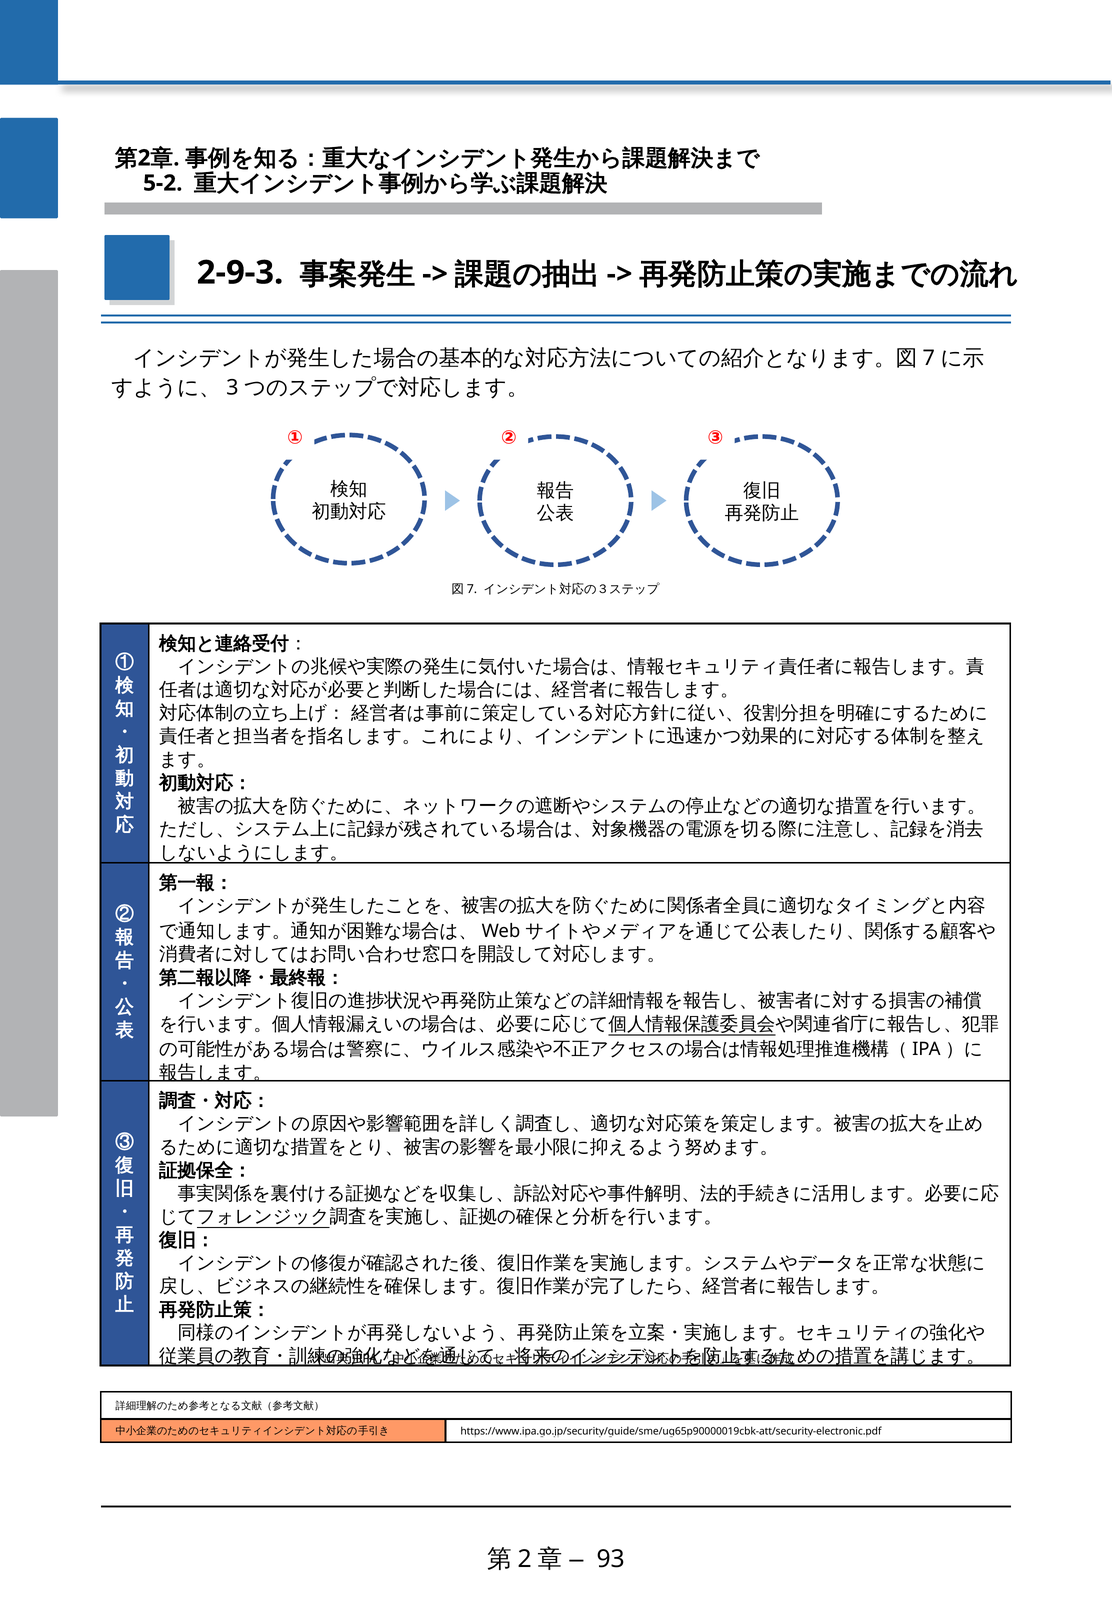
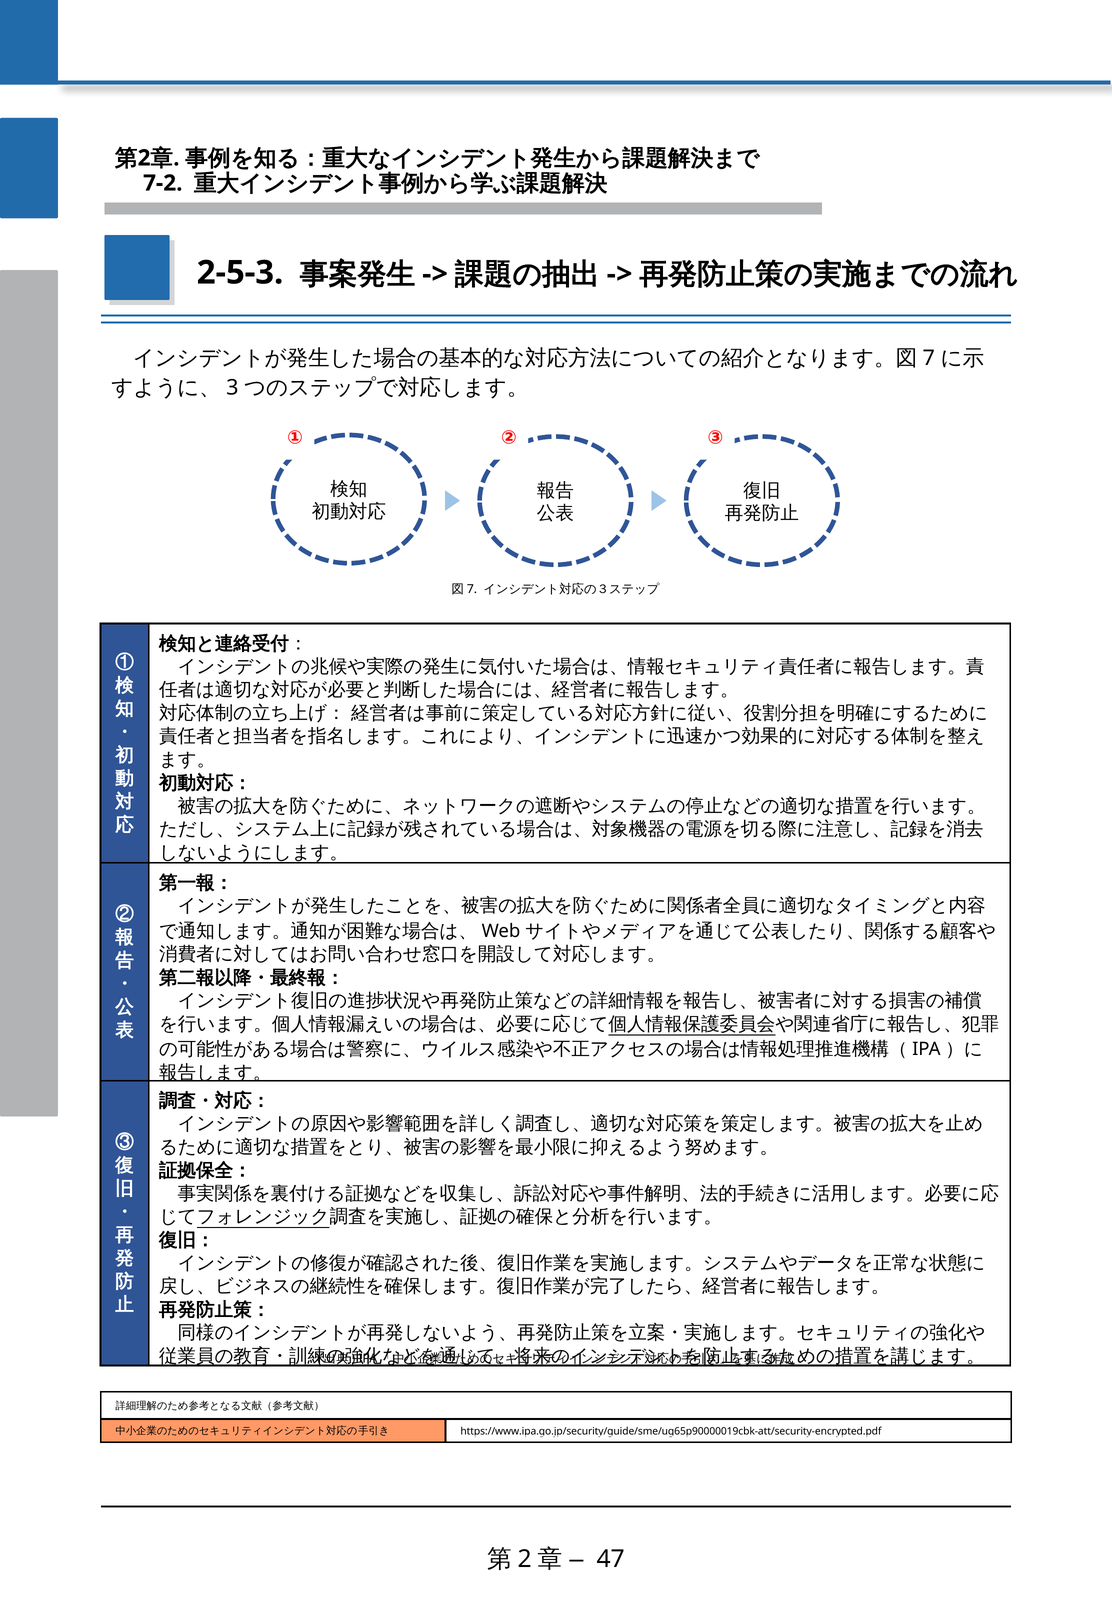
5-2: 5-2 -> 7-2 (163, 183)
2-9-3: 2-9-3 -> 2-5-3 (240, 273)
https://www.ipa.go.jp/security/guide/sme/ug65p90000019cbk-att/security-electronic.pdf: https://www.ipa.go.jp/security/guide/sme/ug65p90000019cbk-att/security-electronic.pdf -> https://www.ipa.go.jp/security/guide/sme/ug65p90000019cbk-att/security-encrypted.pdf (671, 1432)
93: 93 -> 47 (611, 1559)
